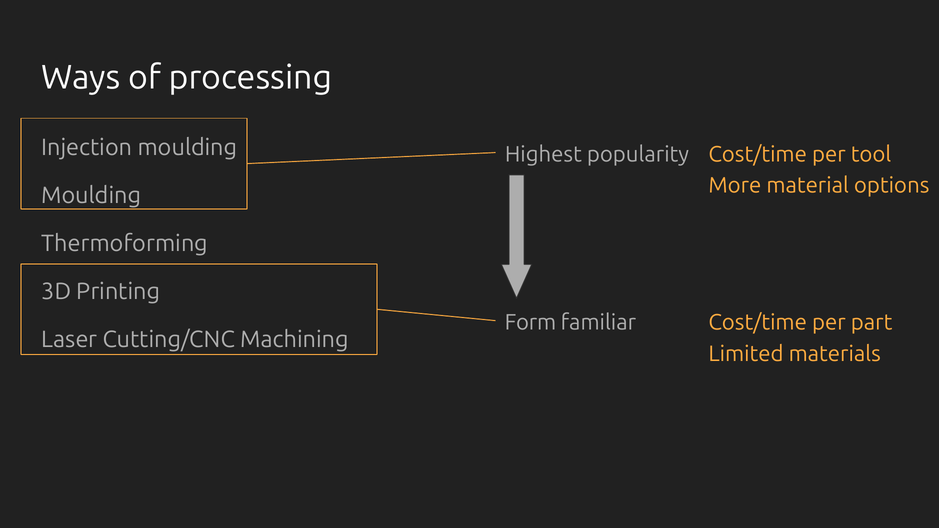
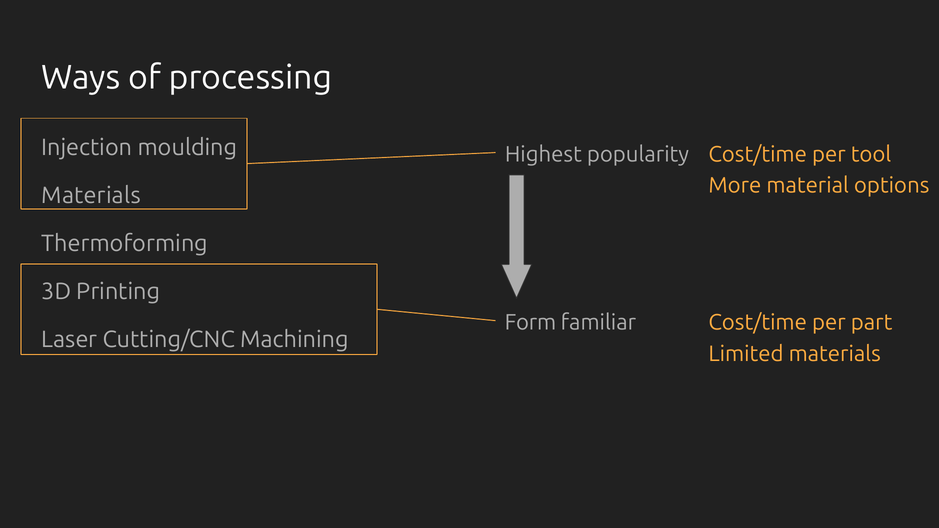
Moulding: Moulding -> Materials (91, 196)
